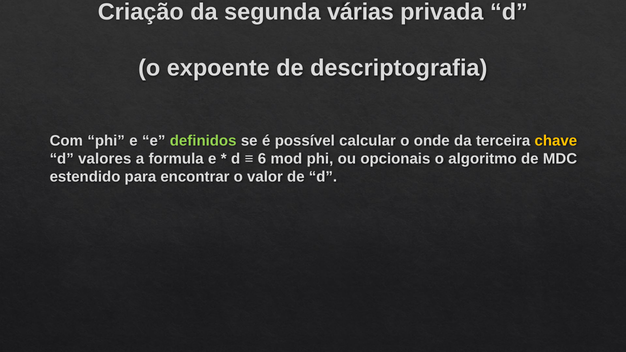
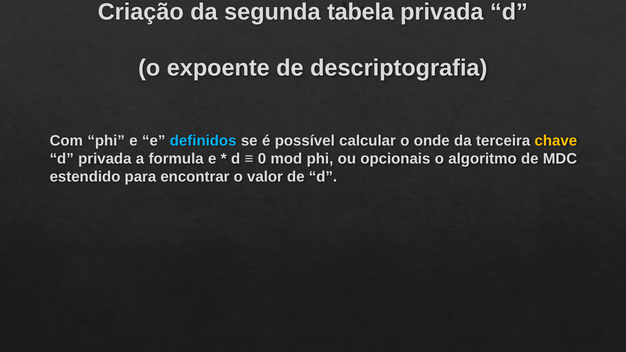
várias: várias -> tabela (360, 12)
definidos colour: light green -> light blue (203, 141)
d valores: valores -> privada (105, 159)
6: 6 -> 0 (262, 159)
